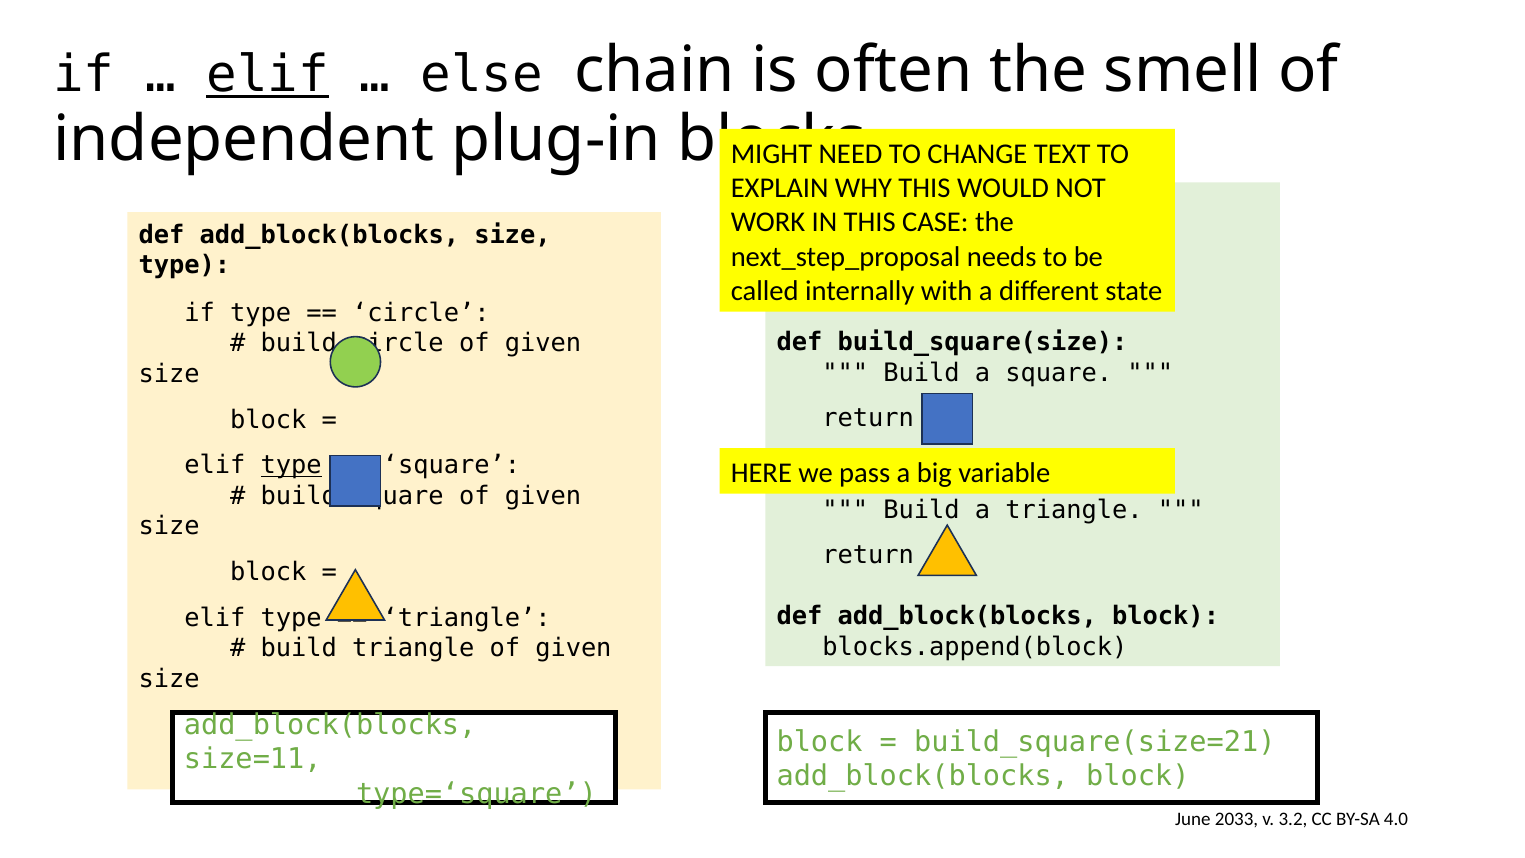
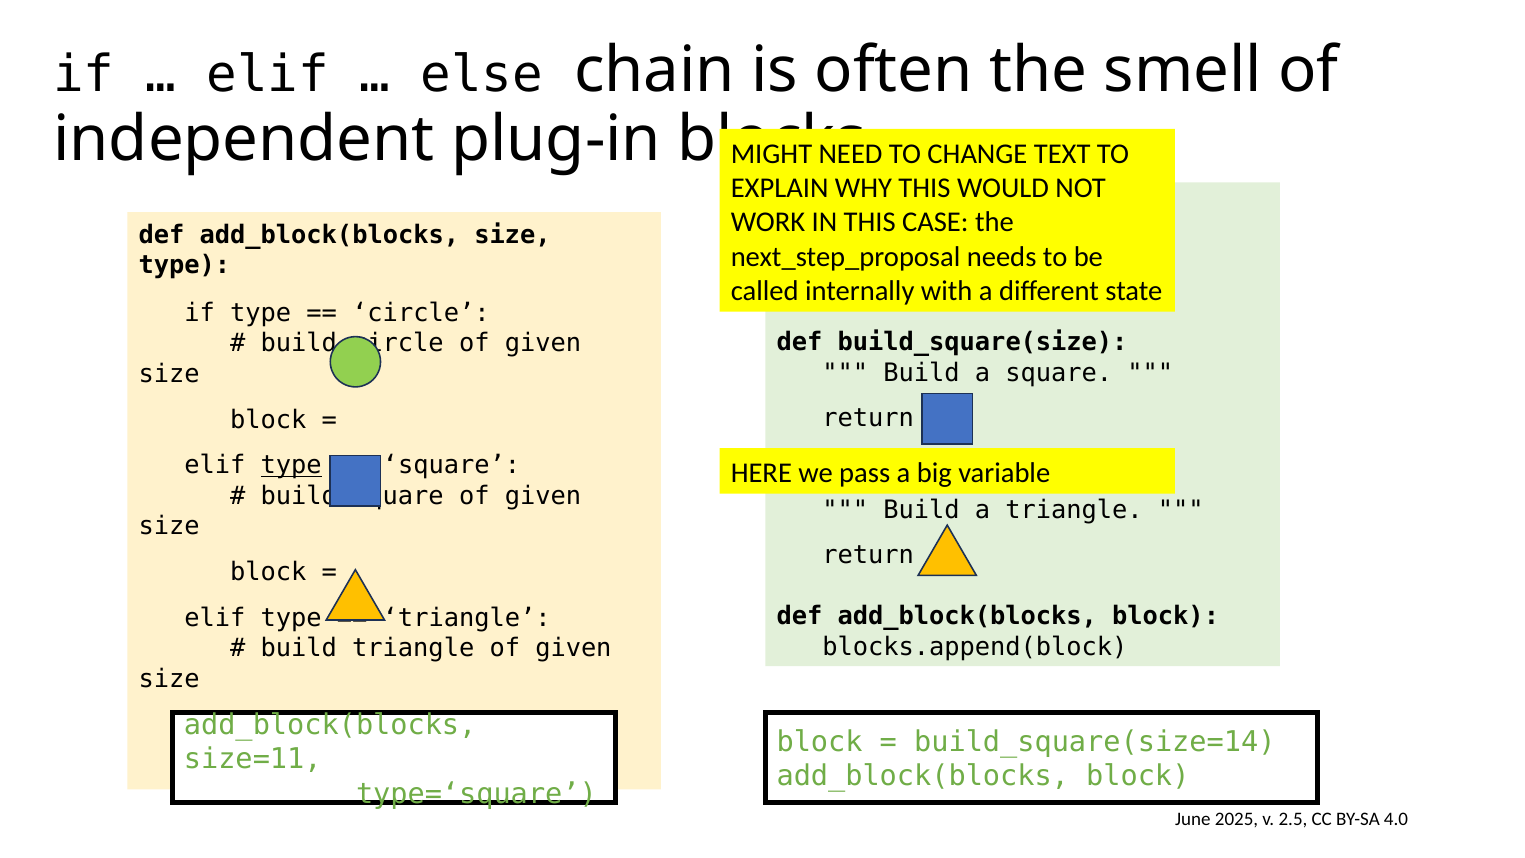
elif underline: present -> none (268, 75)
build_square(size=21: build_square(size=21 -> build_square(size=14 (1095, 742)
2033: 2033 -> 2025 (1237, 819)
3.2: 3.2 -> 2.5 (1293, 819)
